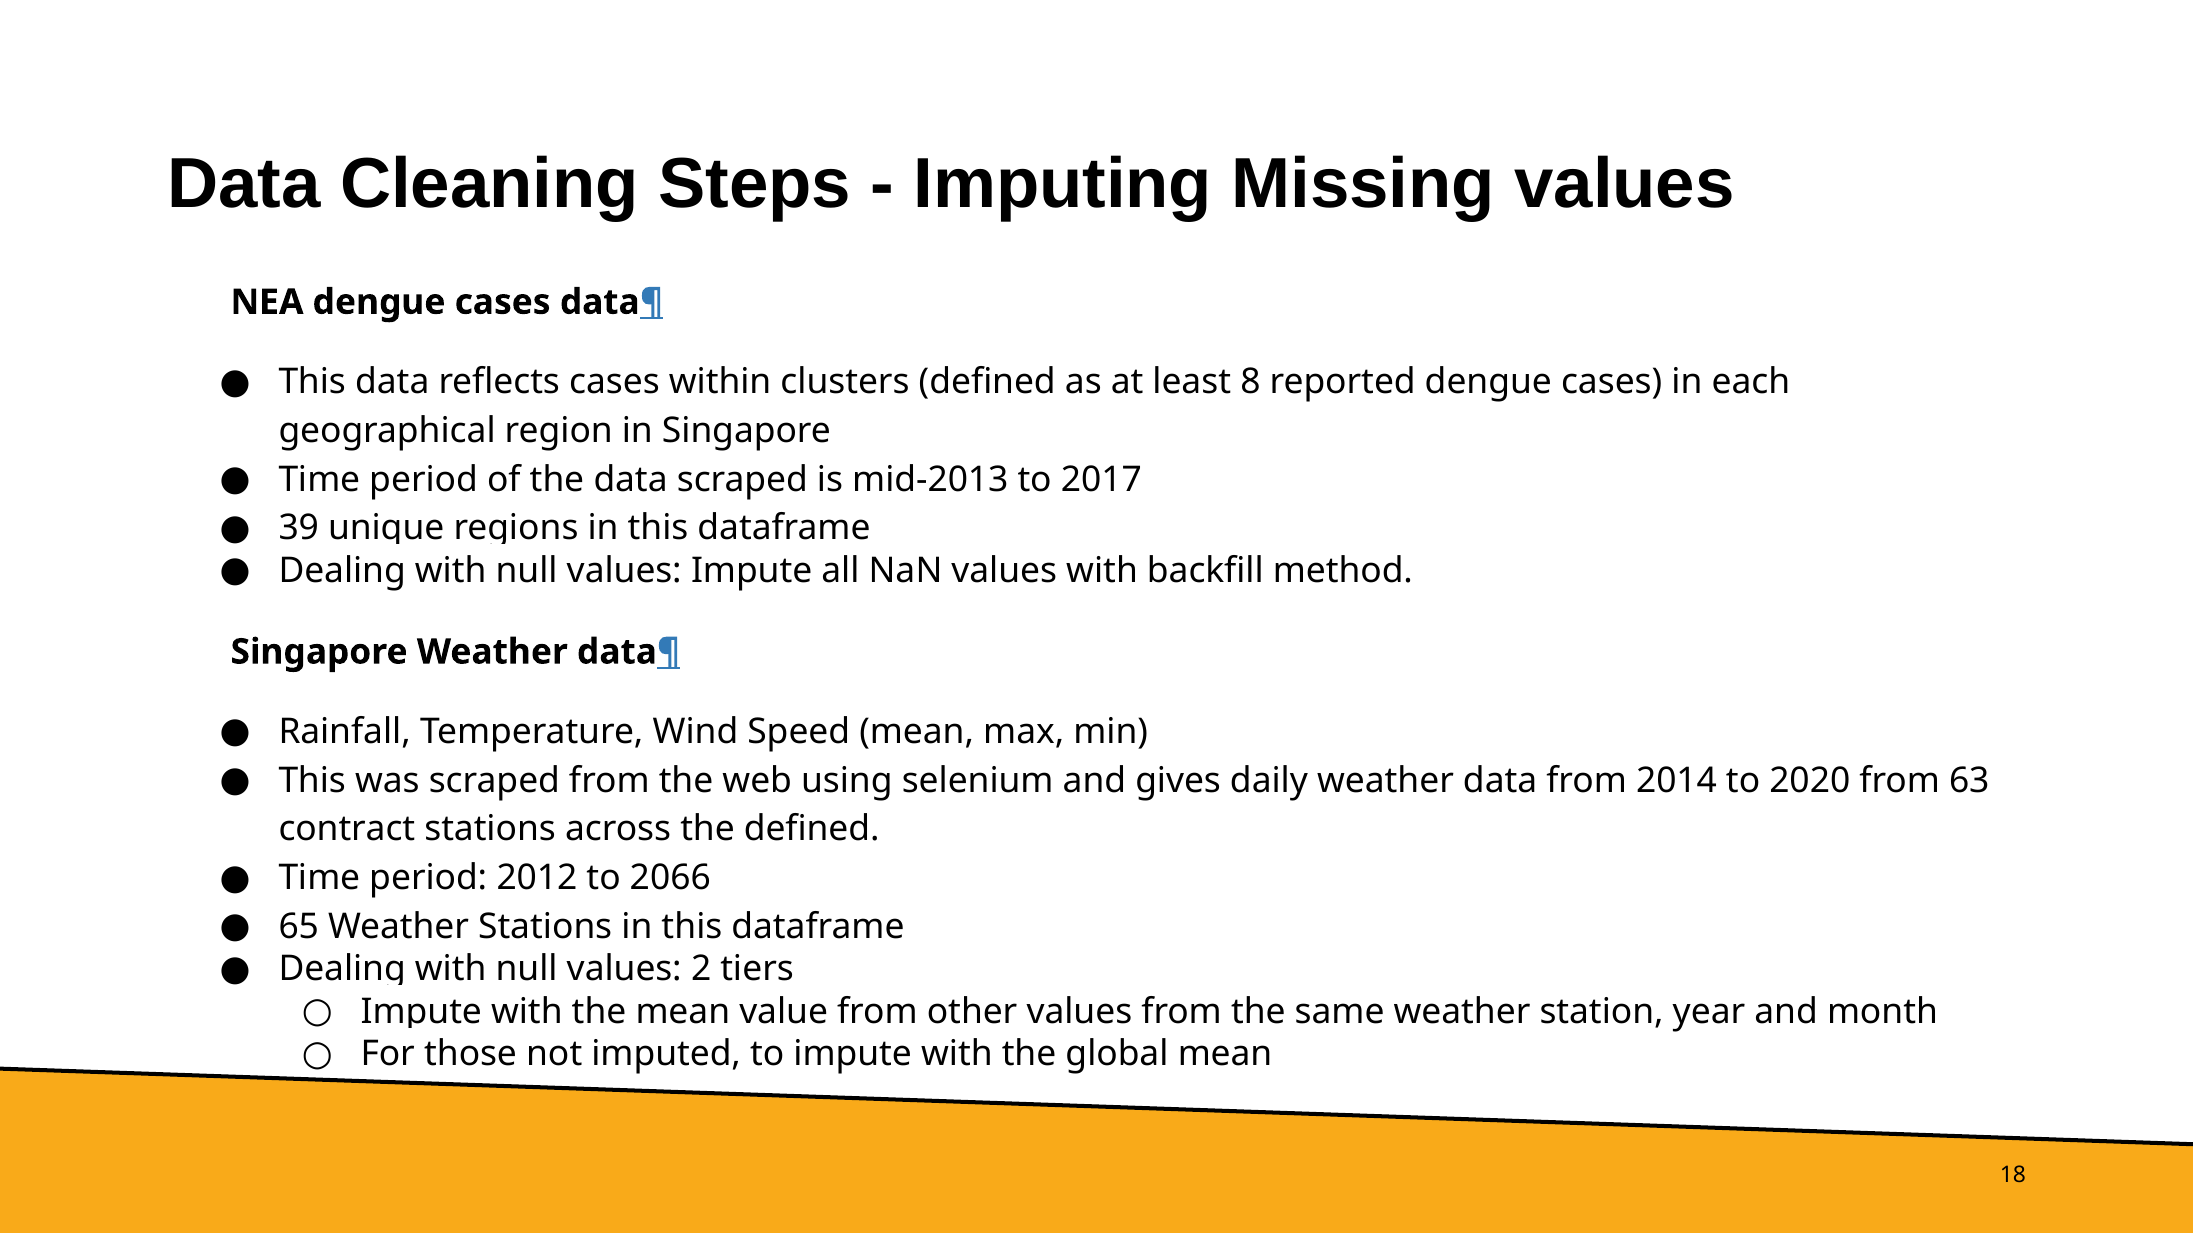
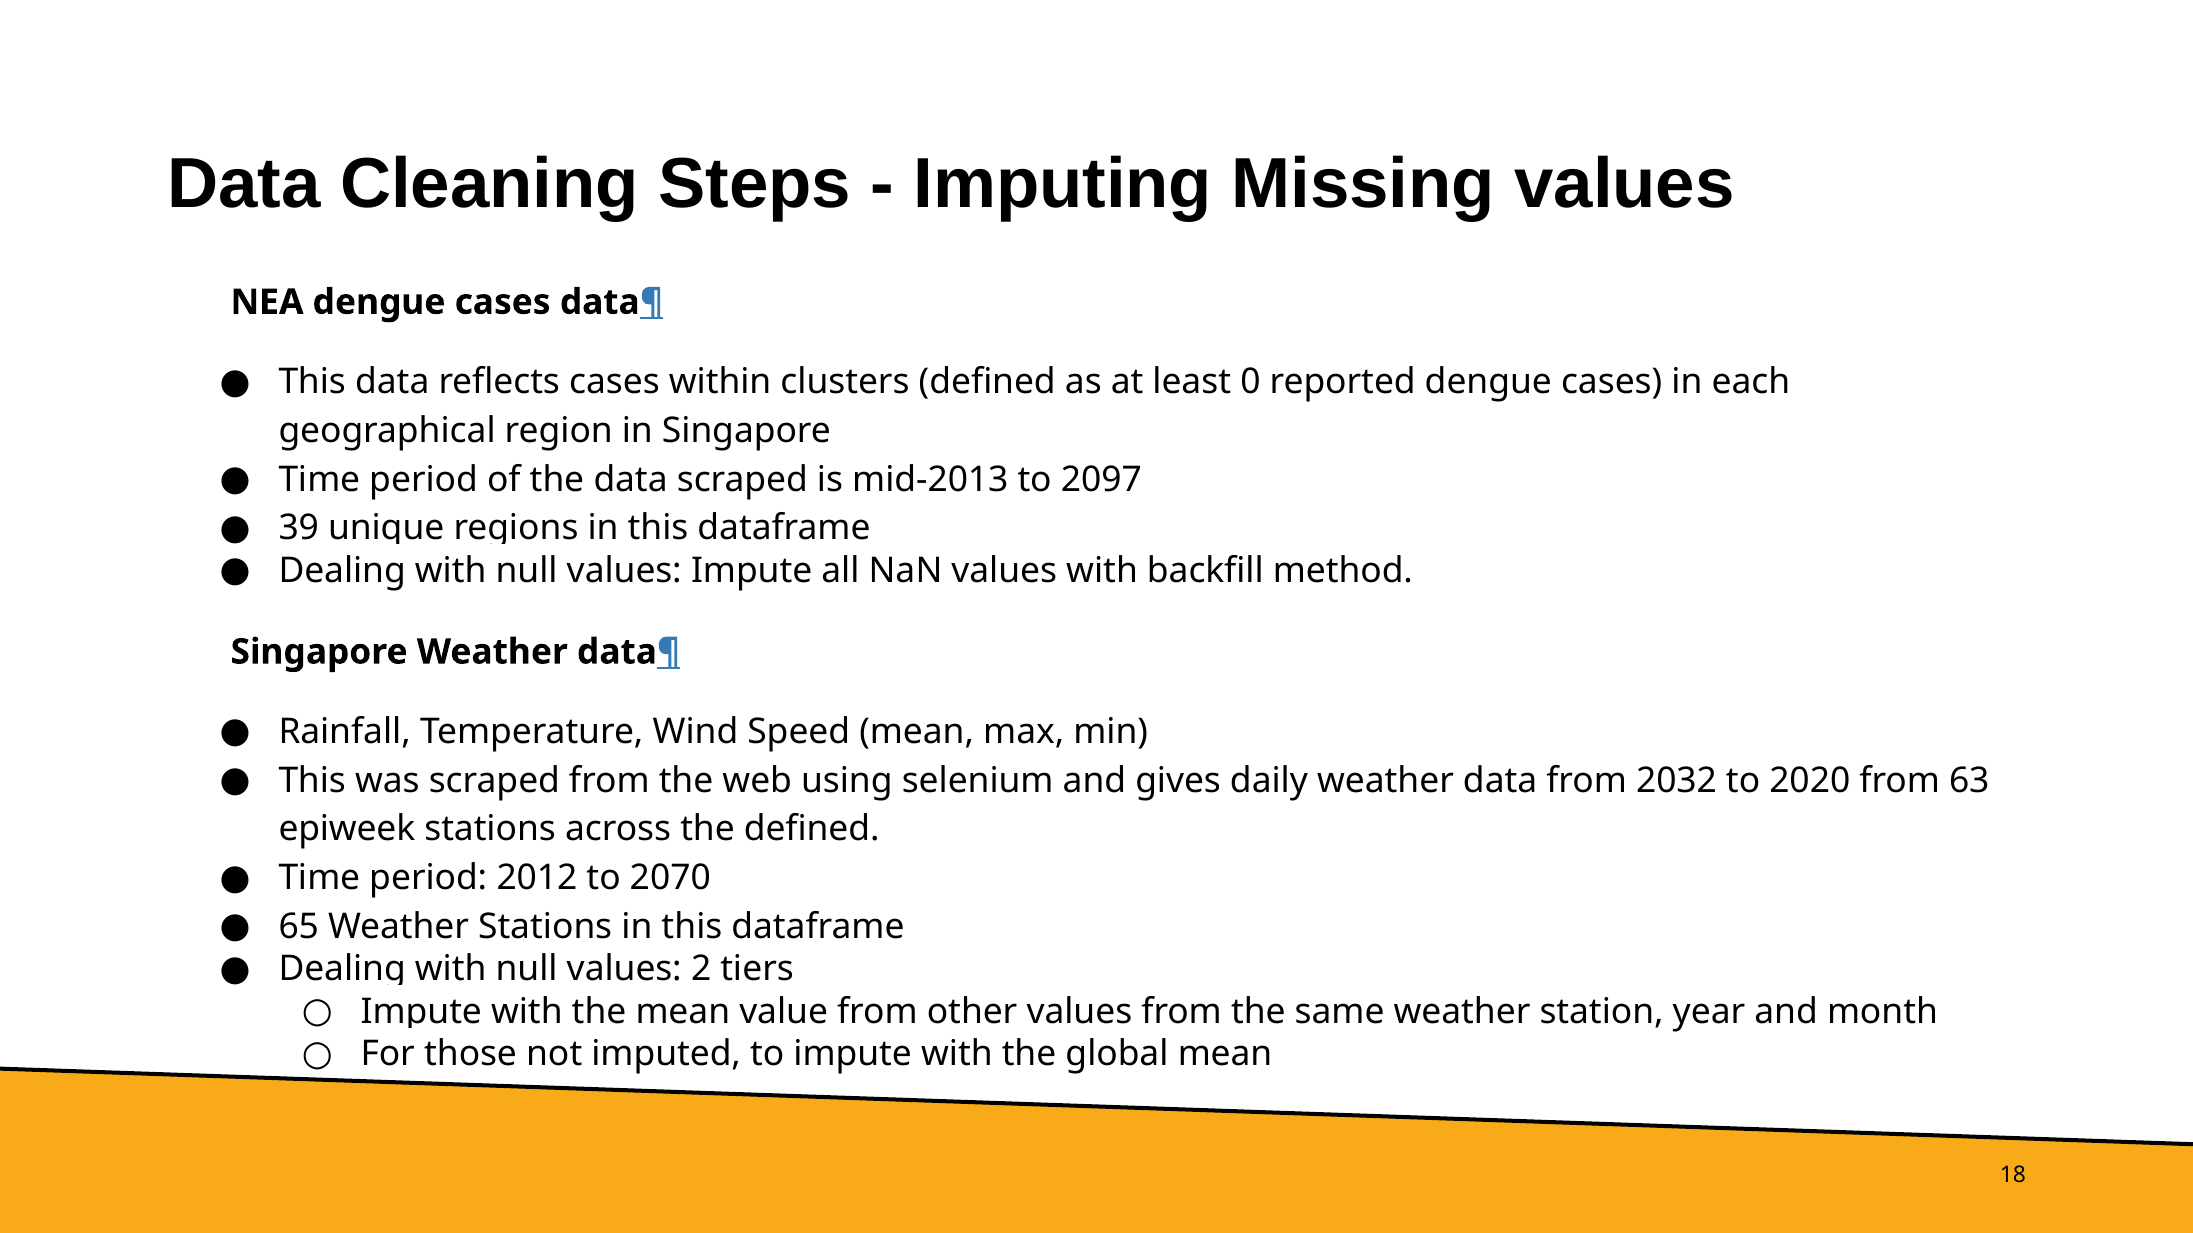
8: 8 -> 0 (1250, 382)
2017: 2017 -> 2097 (1101, 480)
2014: 2014 -> 2032 (1676, 781)
contract: contract -> epiweek (347, 830)
2066: 2066 -> 2070 (670, 878)
